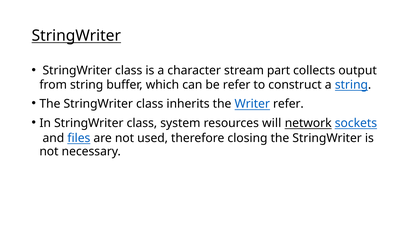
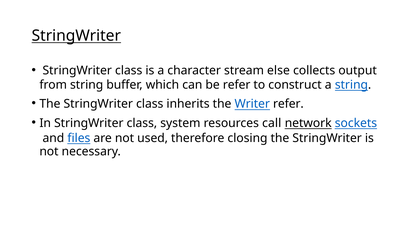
part: part -> else (278, 70)
will: will -> call (272, 123)
